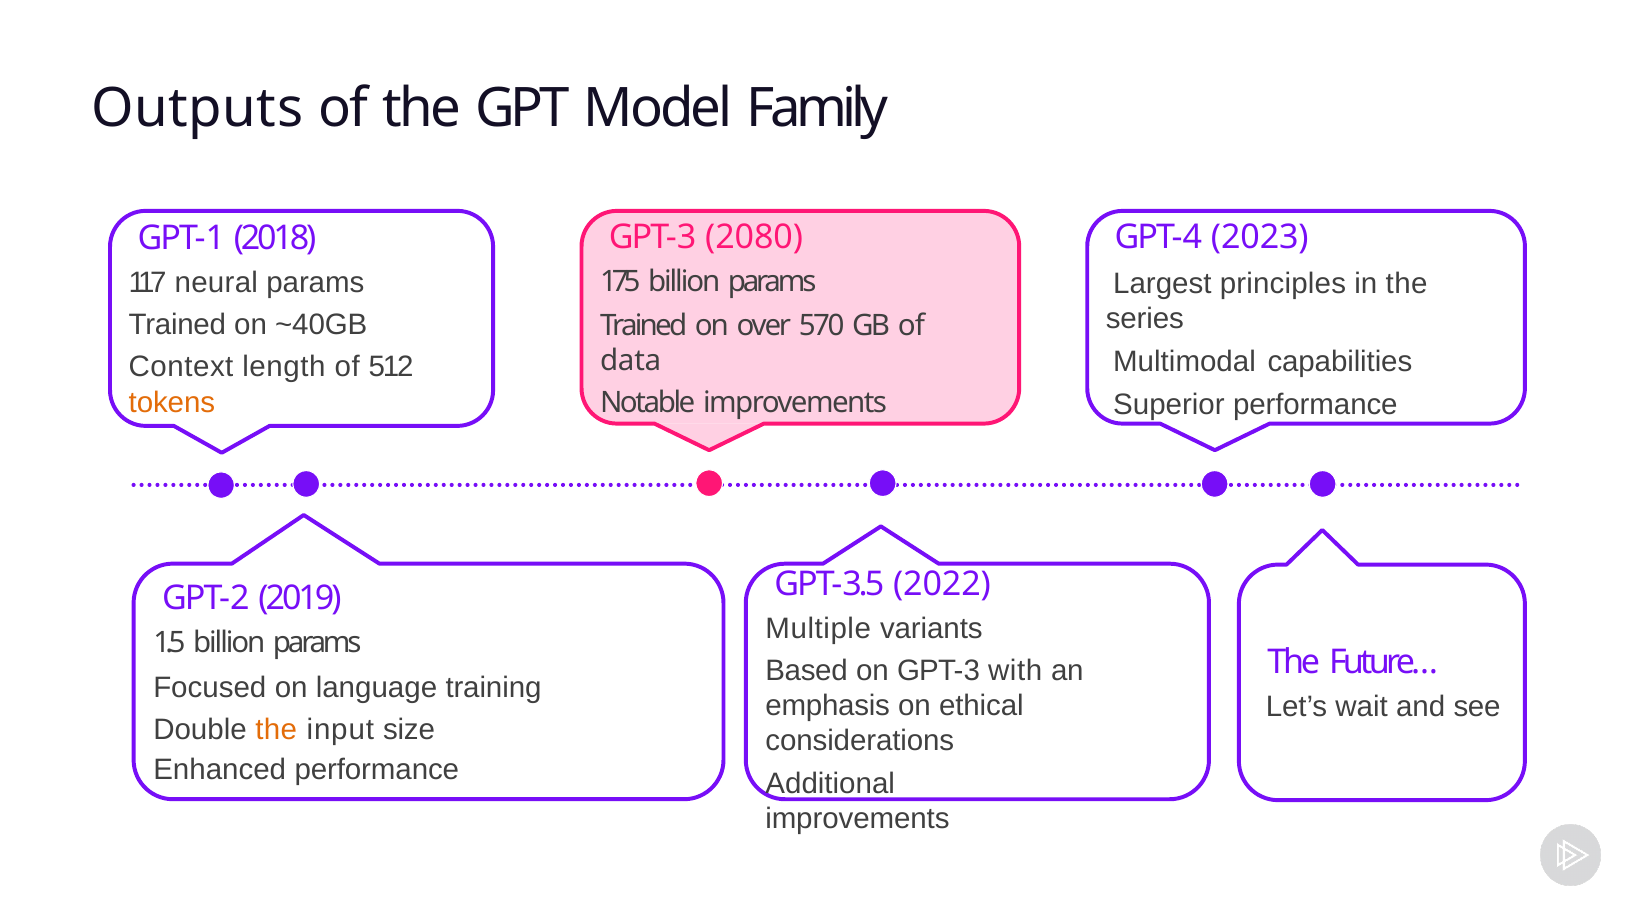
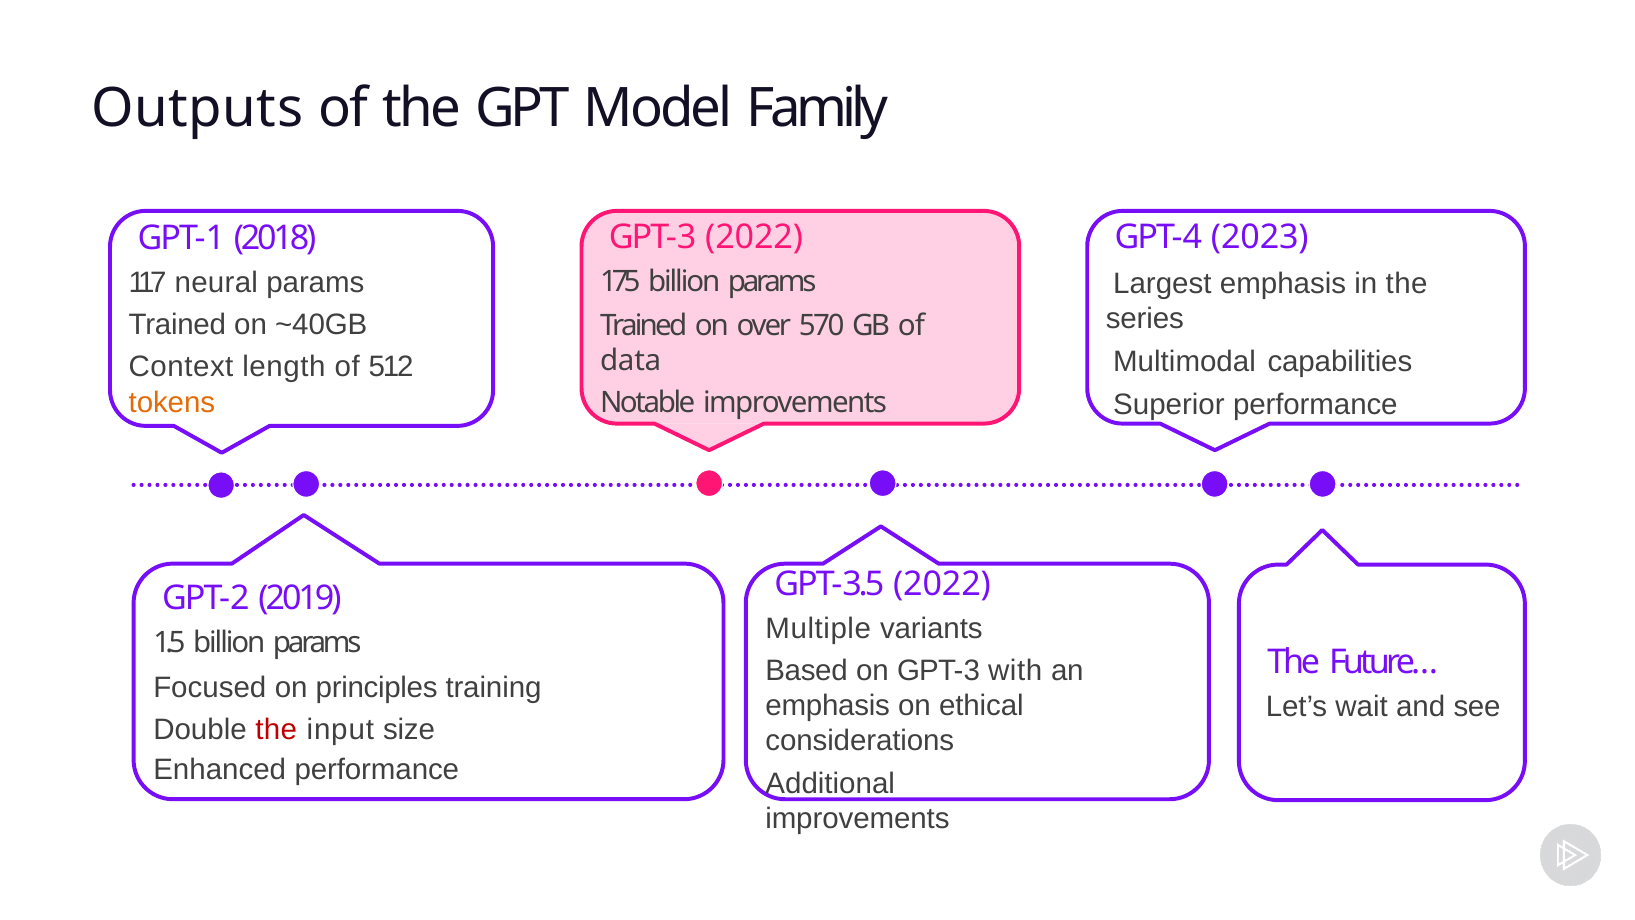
GPT-3 2080: 2080 -> 2022 (754, 237)
Largest principles: principles -> emphasis (1283, 283)
language: language -> principles (377, 687)
the colour: orange -> red (276, 729)
